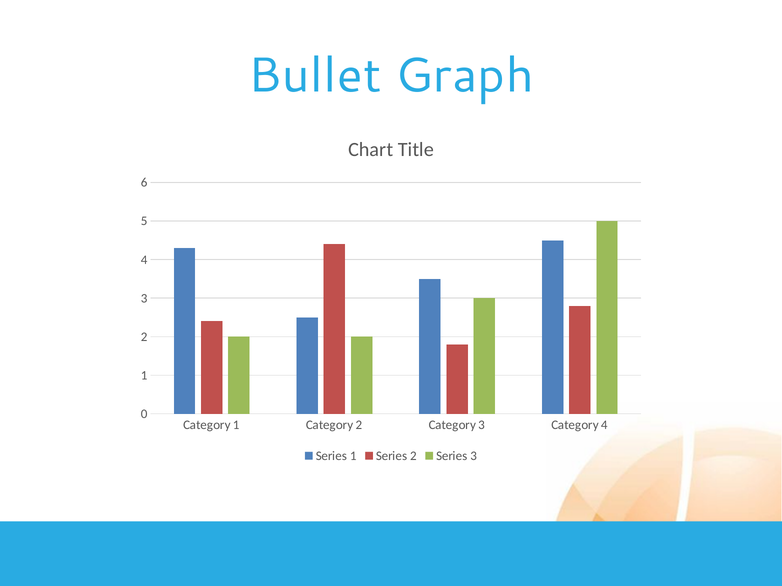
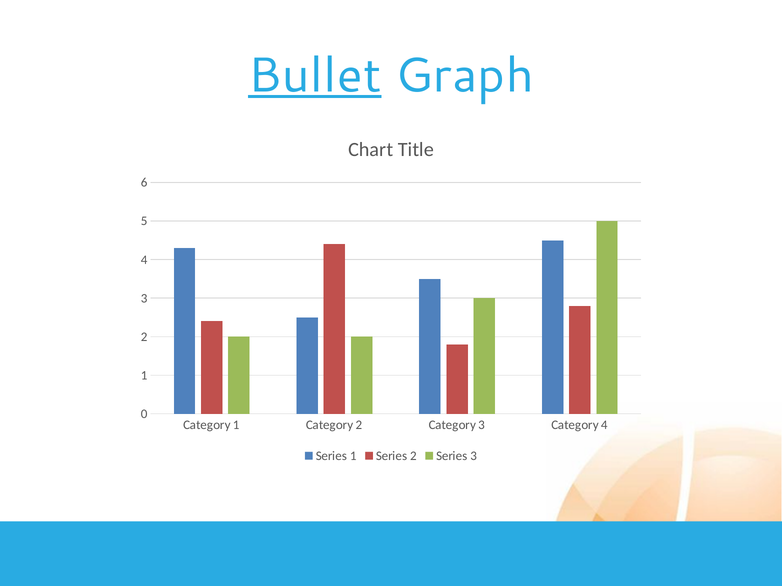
Bullet underline: none -> present (315, 76)
